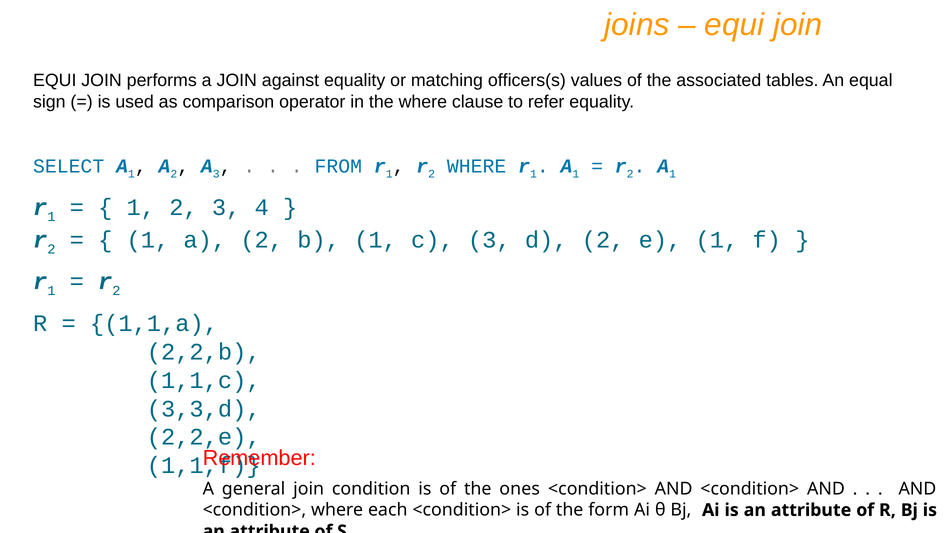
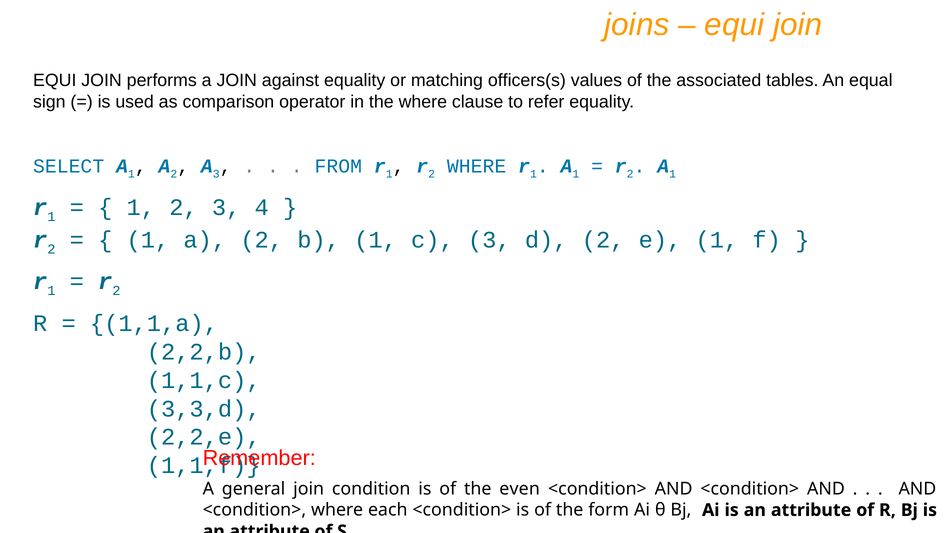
ones: ones -> even (520, 489)
